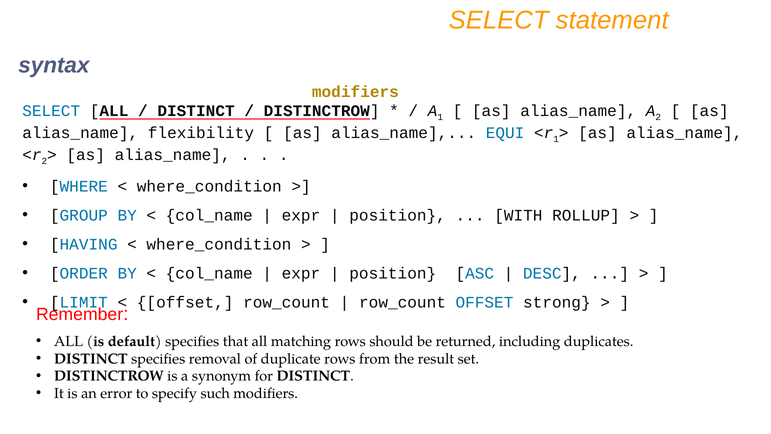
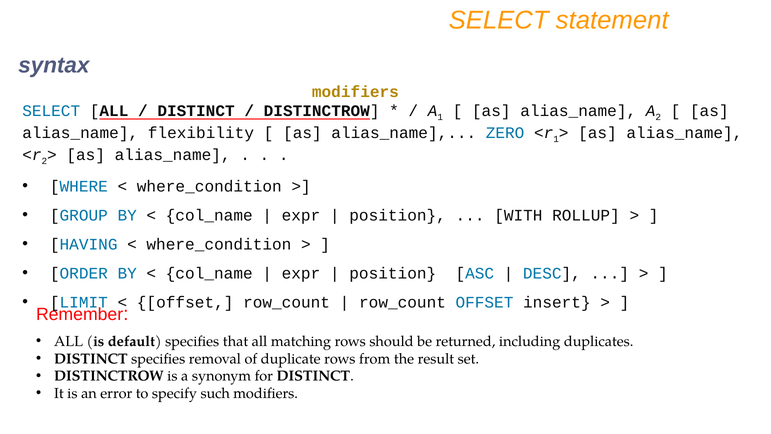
EQUI: EQUI -> ZERO (505, 133)
strong: strong -> insert (557, 302)
